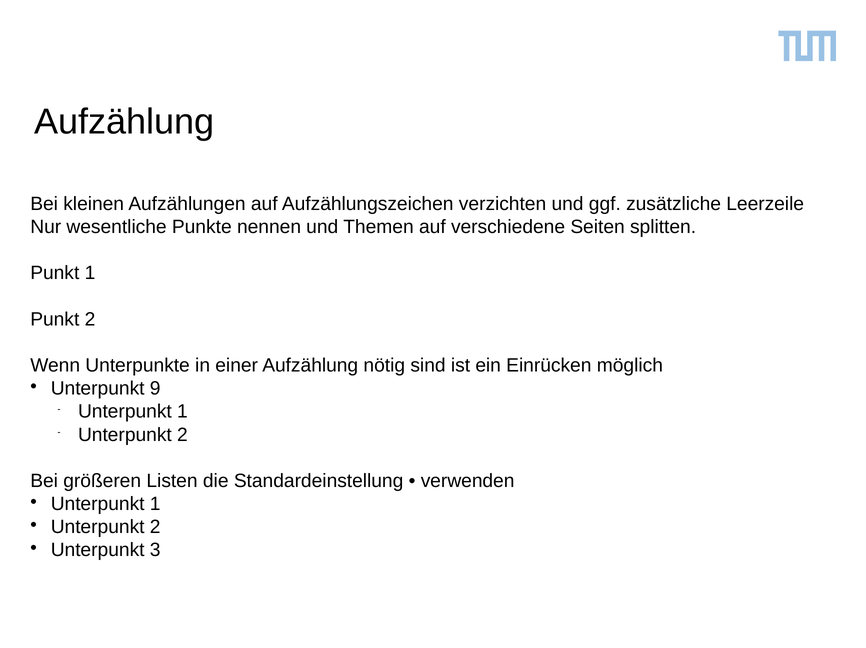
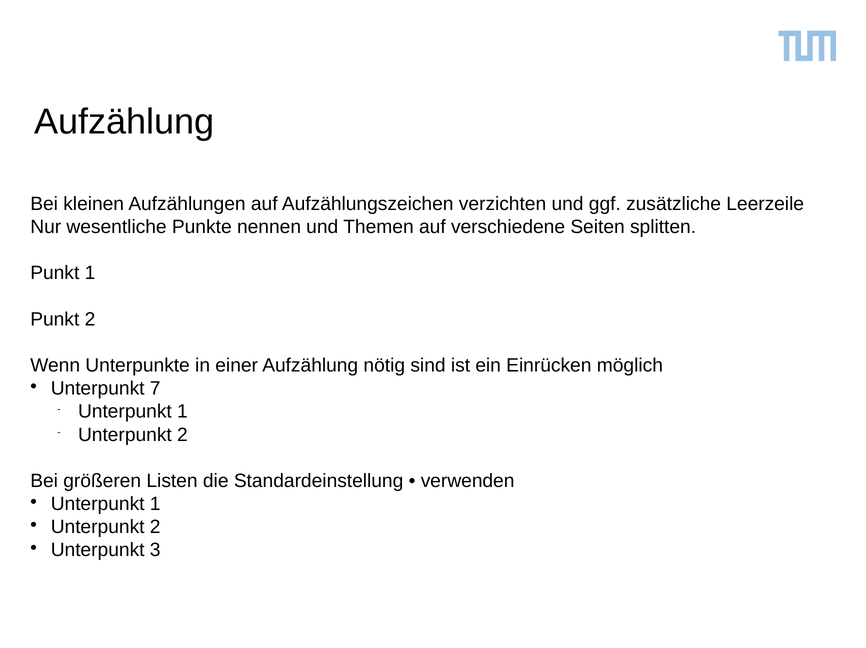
9: 9 -> 7 (155, 388)
